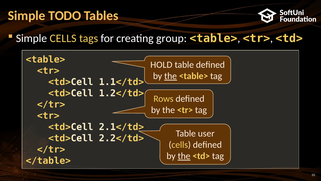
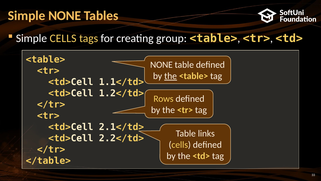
Simple TODO: TODO -> NONE (65, 16)
HOLD: HOLD -> NONE (161, 65)
user: user -> links (206, 133)
the underline: present -> none (184, 156)
